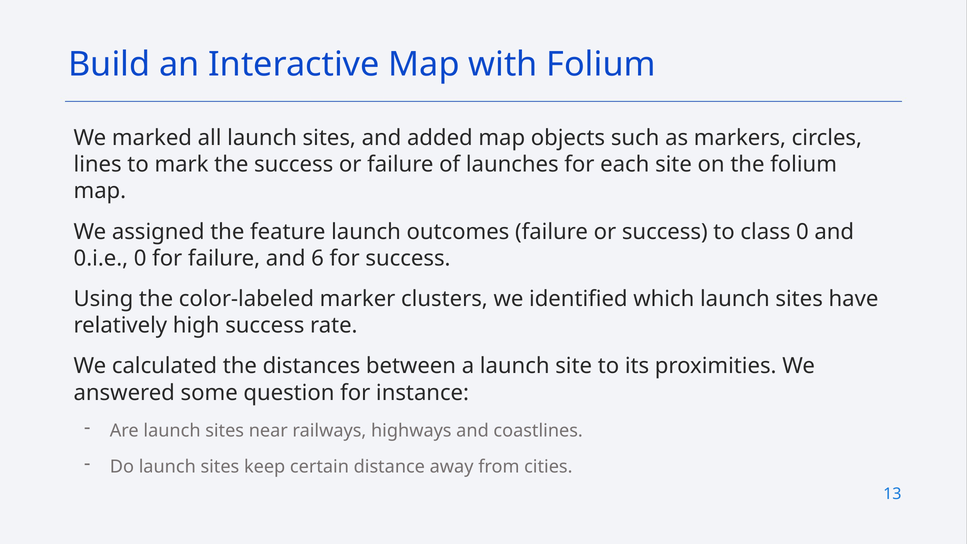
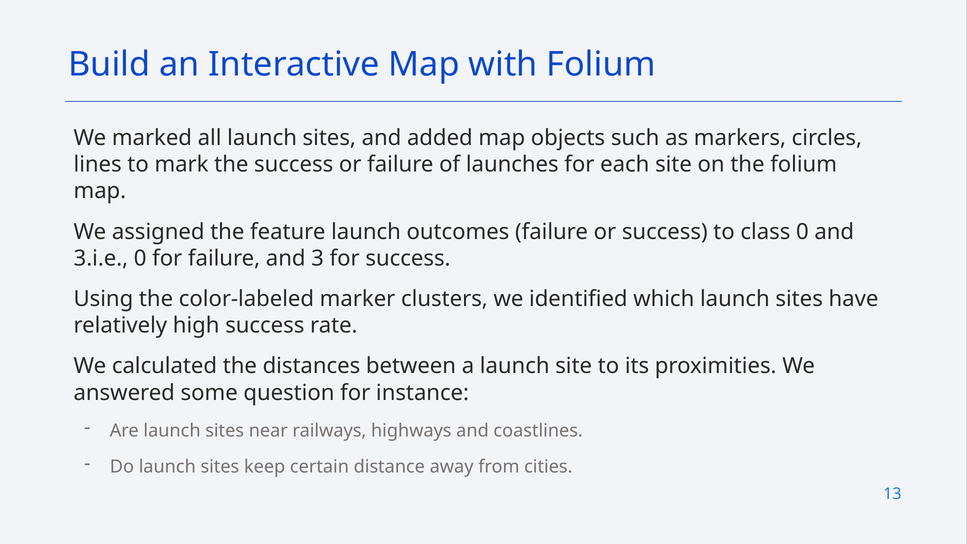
0.i.e: 0.i.e -> 3.i.e (101, 258)
6: 6 -> 3 (318, 258)
